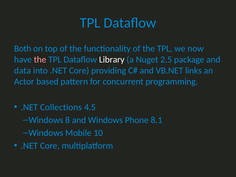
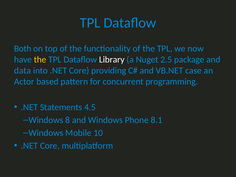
the colour: pink -> yellow (40, 60)
links: links -> case (193, 71)
Collections: Collections -> Statements (61, 107)
